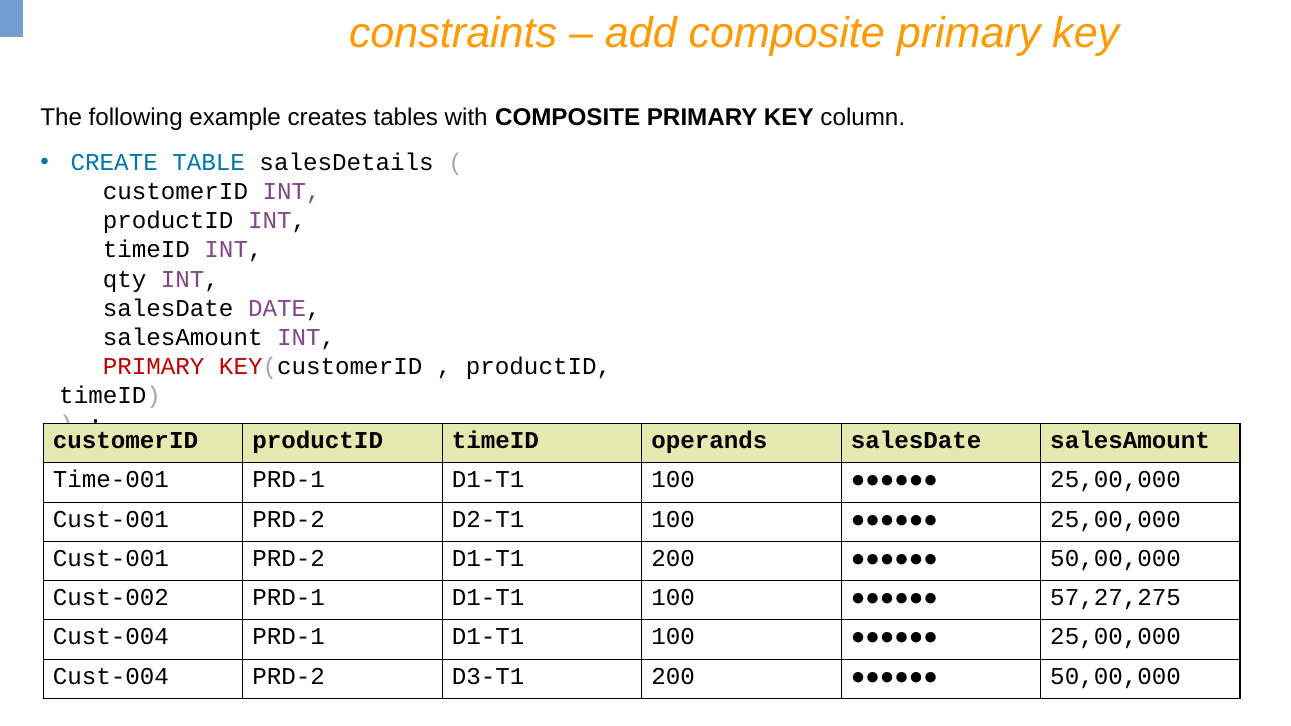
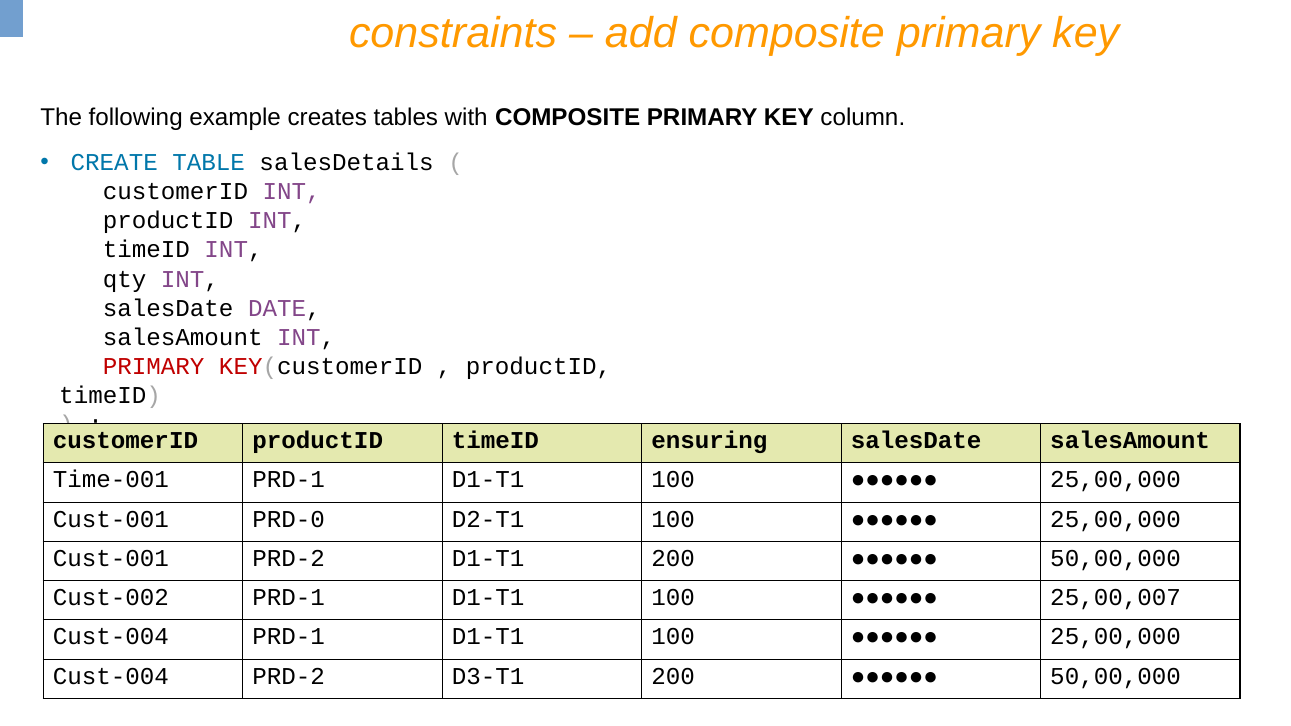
operands: operands -> ensuring (709, 441)
PRD-2: PRD-2 -> PRD-0 (289, 519)
57,27,275: 57,27,275 -> 25,00,007 (1116, 598)
